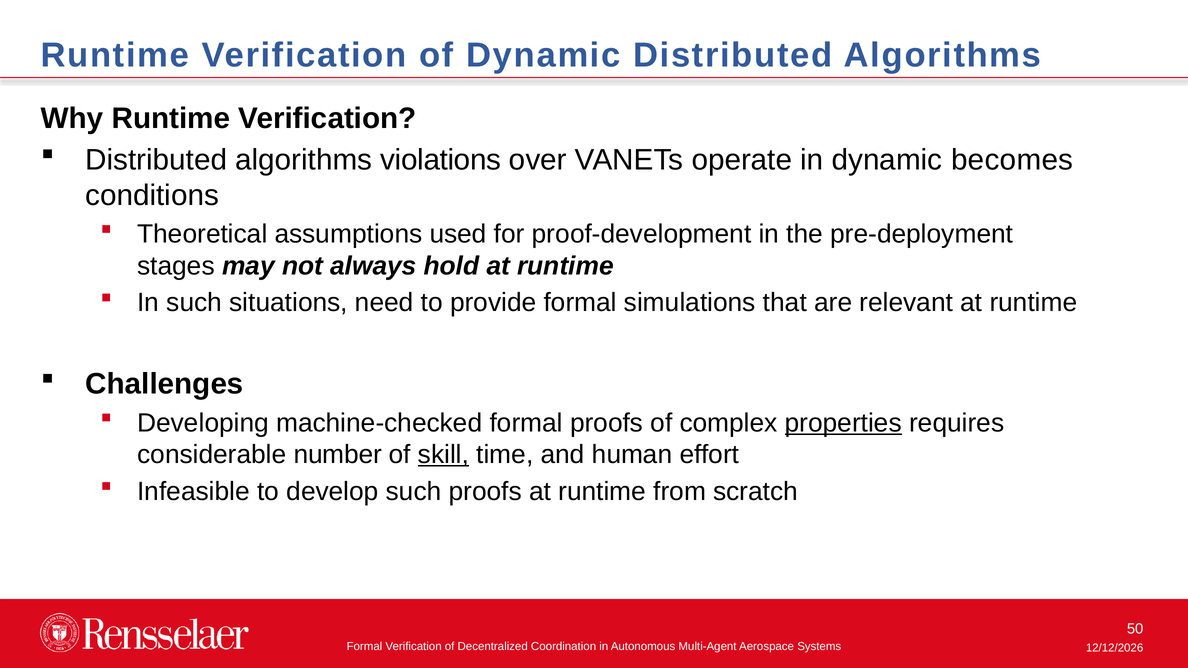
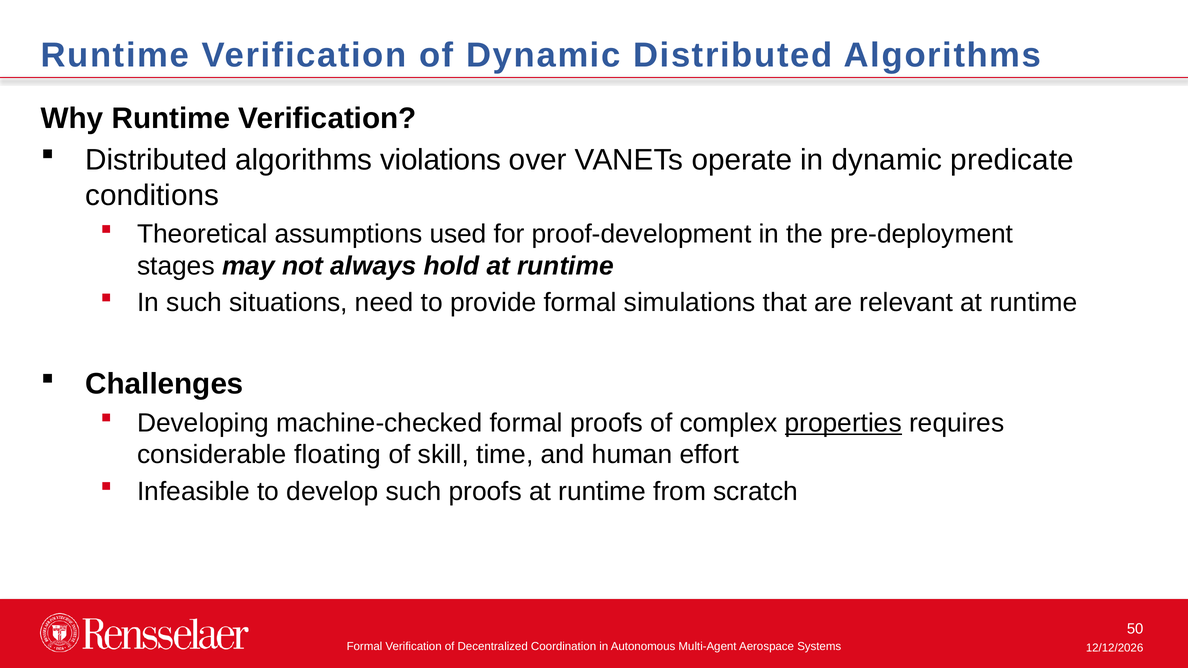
becomes: becomes -> predicate (1012, 160)
number: number -> floating (337, 455)
skill underline: present -> none (444, 455)
